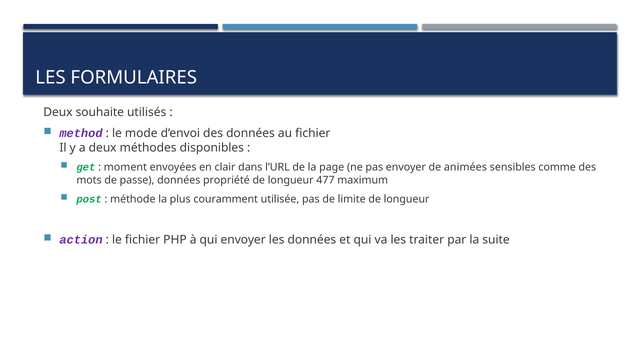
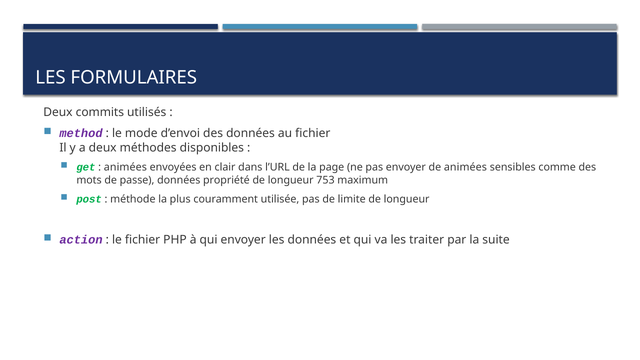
souhaite: souhaite -> commits (100, 112)
moment: moment -> animées (125, 167)
477: 477 -> 753 (325, 180)
